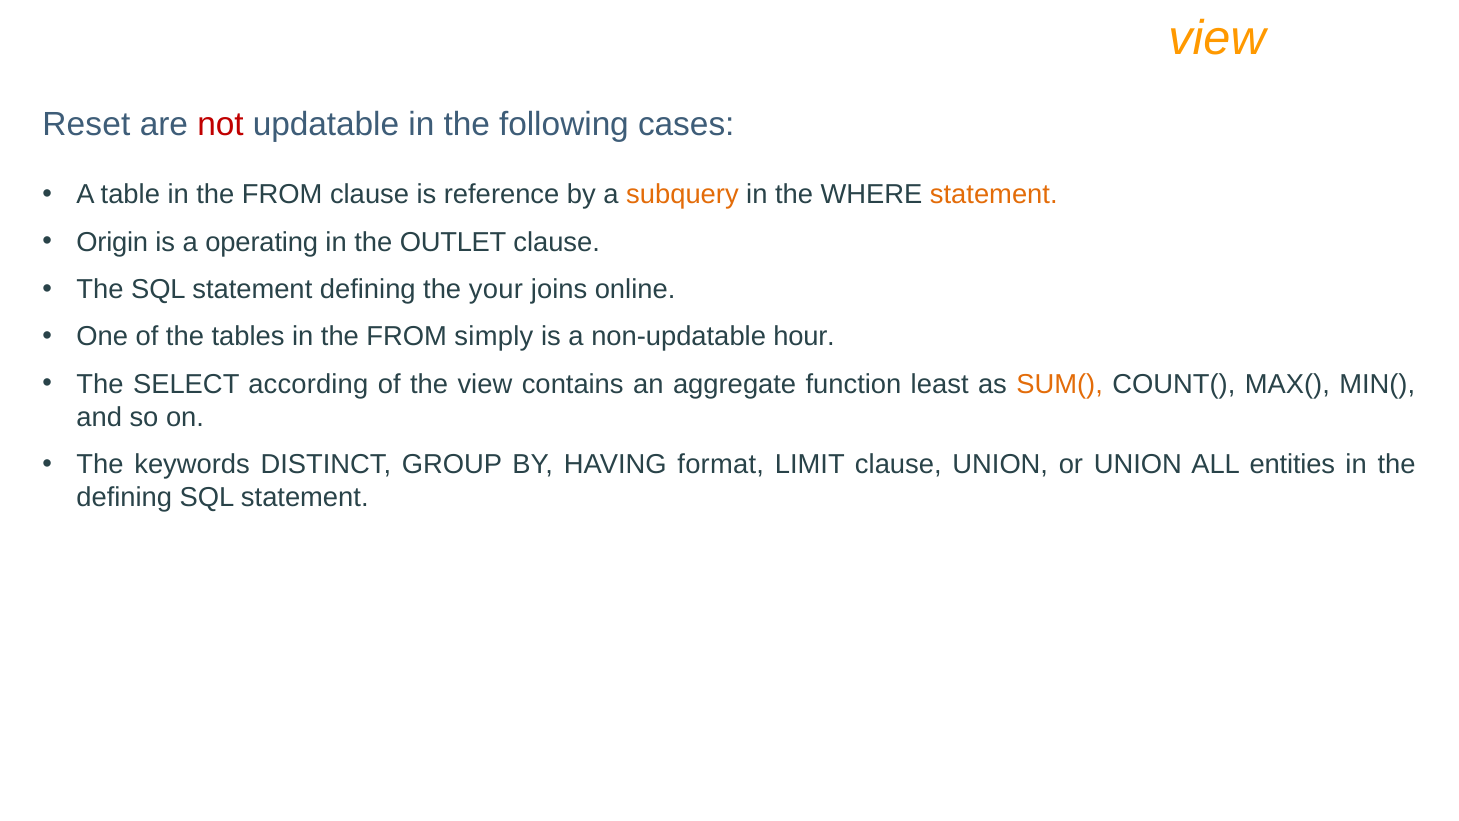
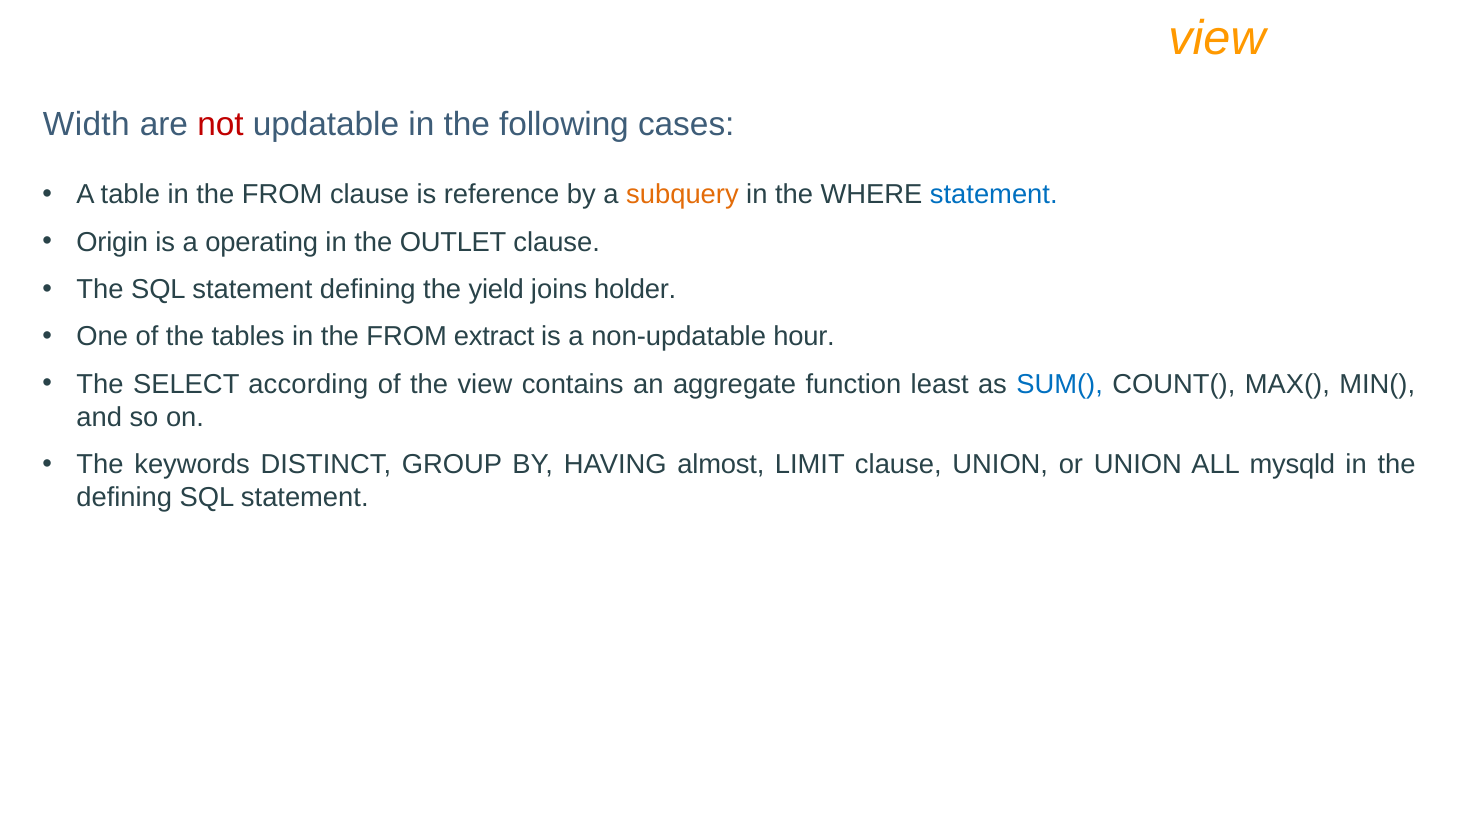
Reset: Reset -> Width (86, 124)
statement colour: orange -> blue (994, 195)
your: your -> yield (496, 289)
online: online -> holder (635, 289)
simply: simply -> extract (494, 337)
SUM( colour: orange -> blue (1060, 384)
format: format -> almost (721, 464)
entities: entities -> mysqld (1292, 464)
